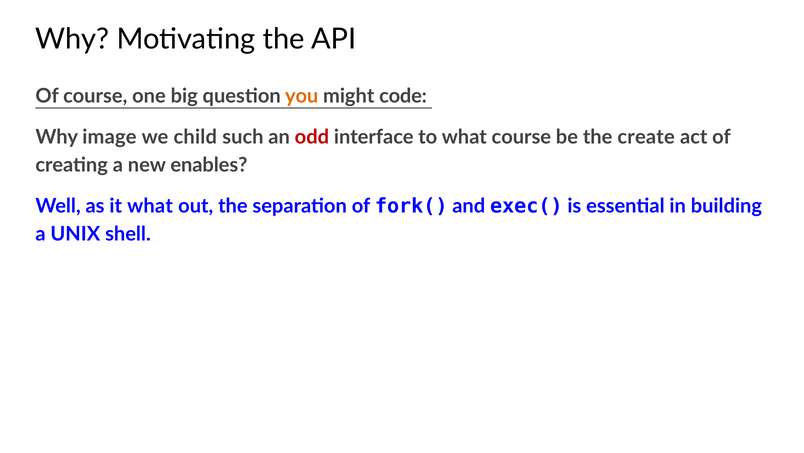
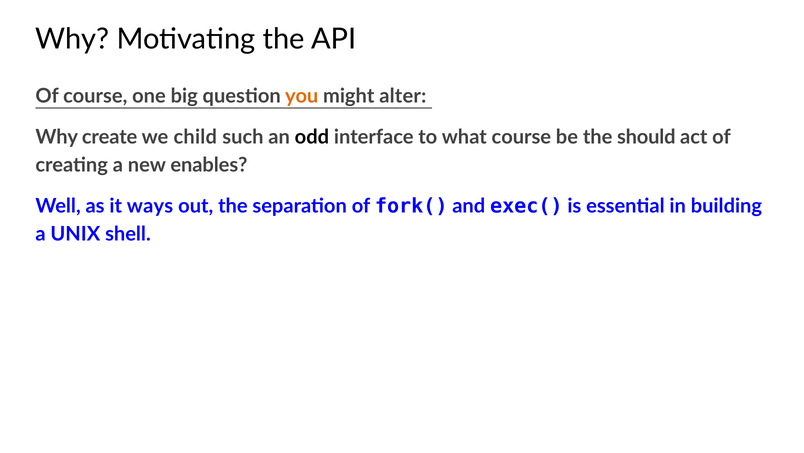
code: code -> alter (403, 96)
image: image -> create (110, 137)
odd colour: red -> black (312, 137)
create: create -> should (646, 137)
it what: what -> ways (150, 206)
